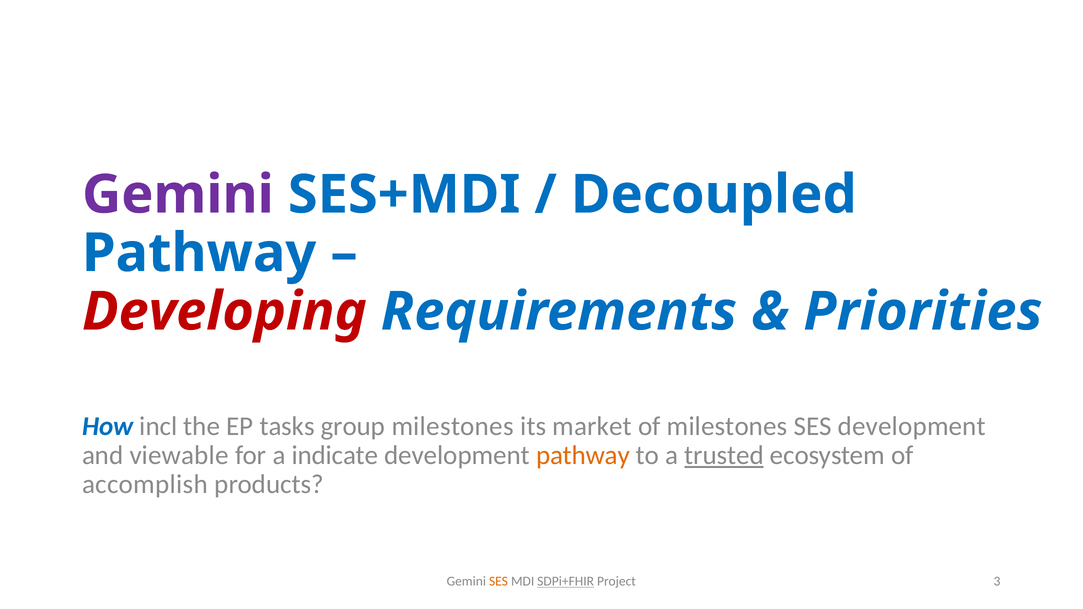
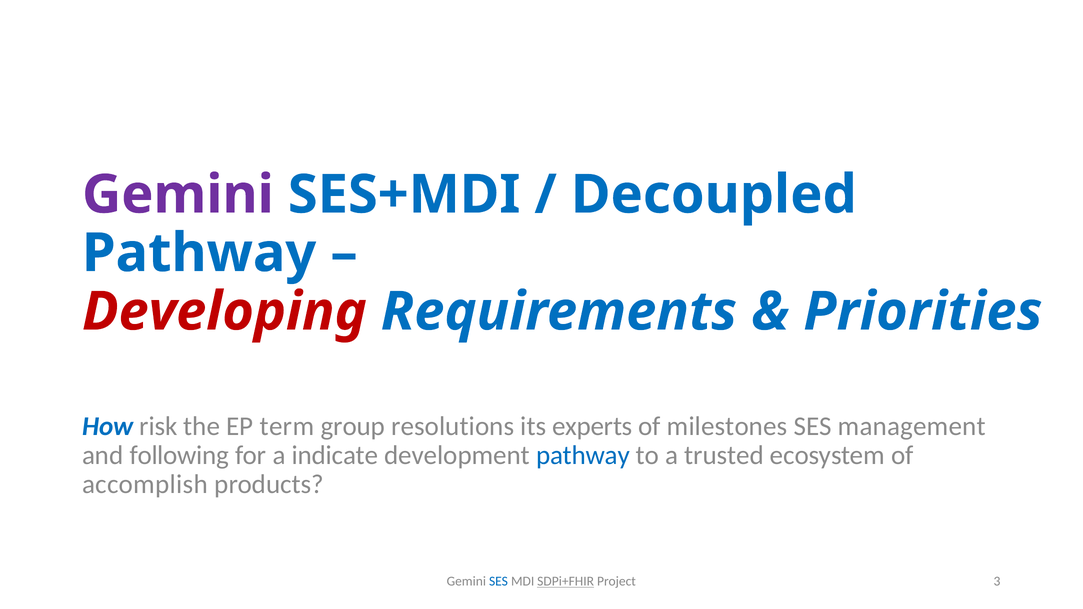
incl: incl -> risk (158, 426)
tasks: tasks -> term (287, 426)
group milestones: milestones -> resolutions (453, 426)
market: market -> experts (592, 426)
SES development: development -> management (912, 426)
viewable: viewable -> following (179, 455)
pathway colour: orange -> blue (583, 455)
trusted underline: present -> none (724, 455)
SES colour: orange -> blue (498, 582)
